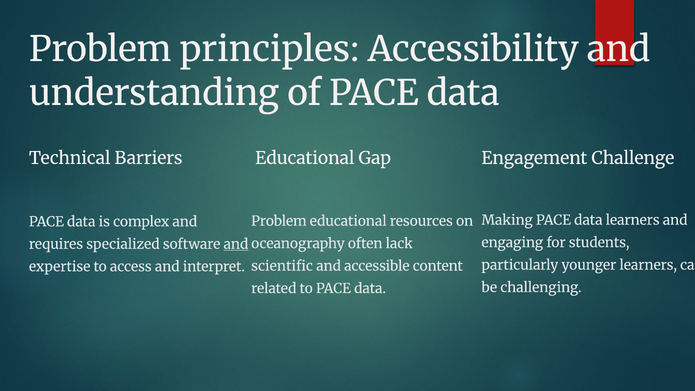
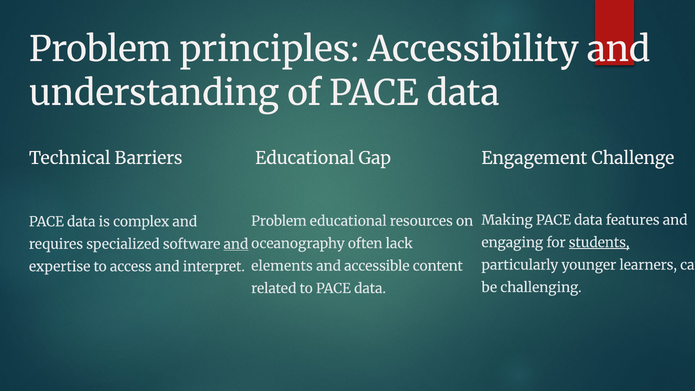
data learners: learners -> features (633, 220)
students underline: none -> present (599, 243)
scientific: scientific -> elements (282, 266)
